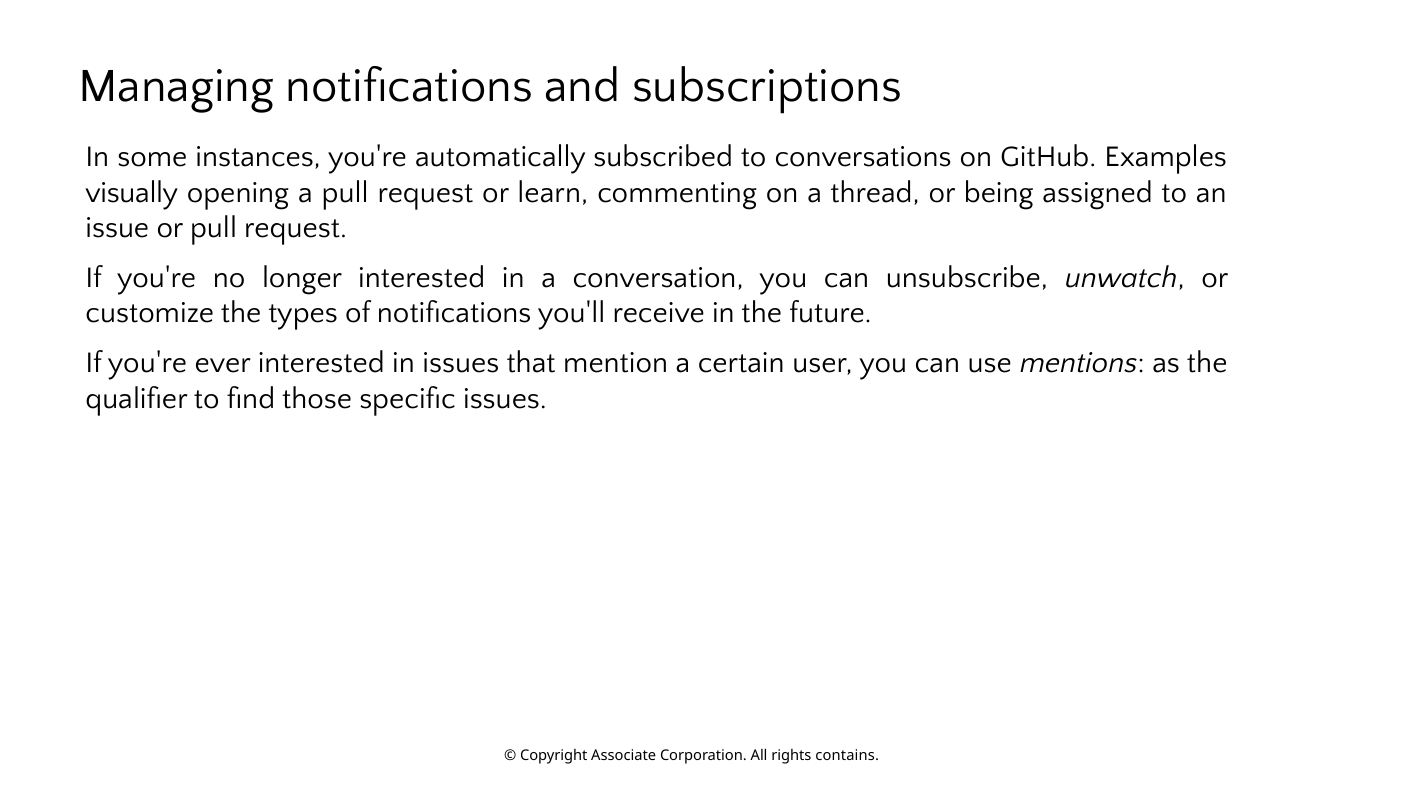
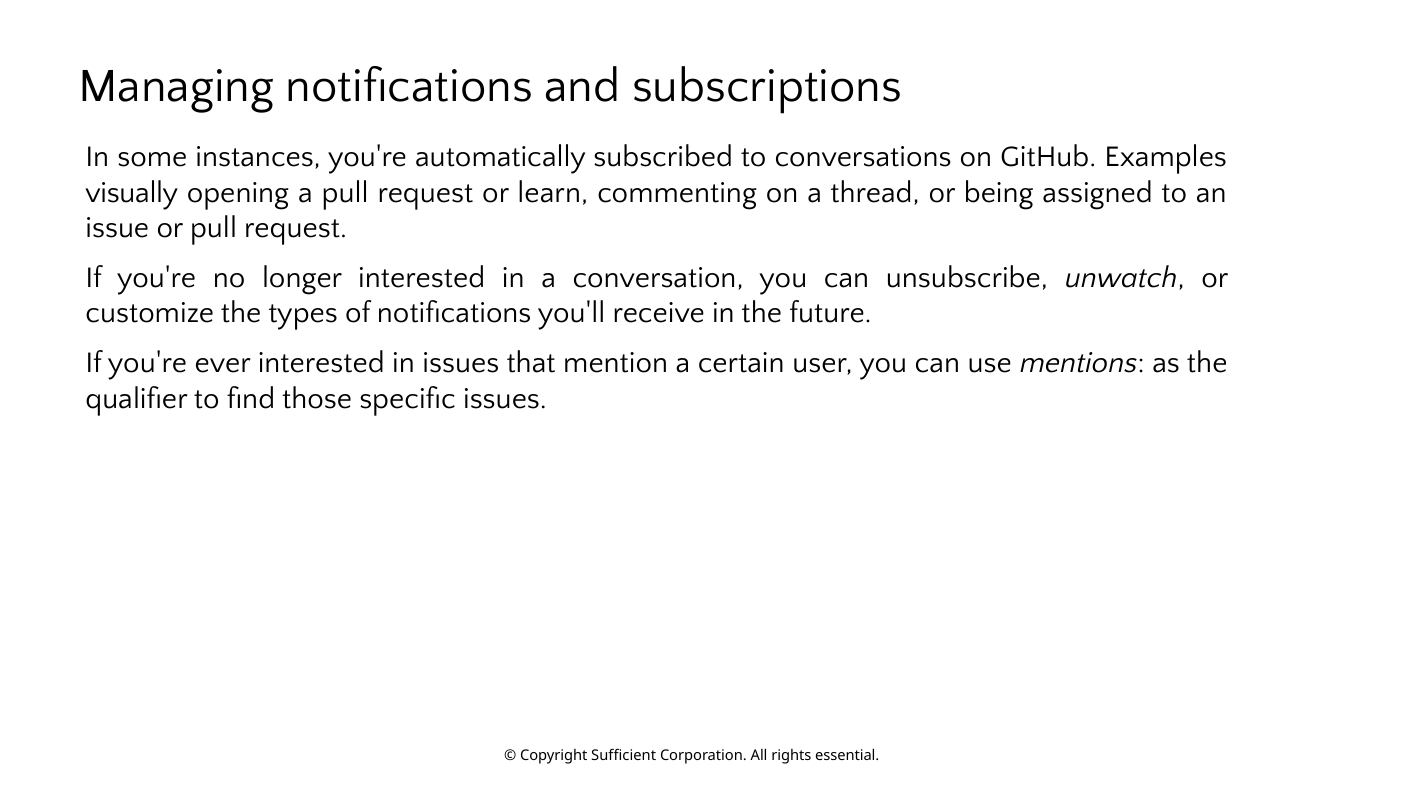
Associate: Associate -> Sufficient (624, 756)
contains: contains -> essential (847, 756)
